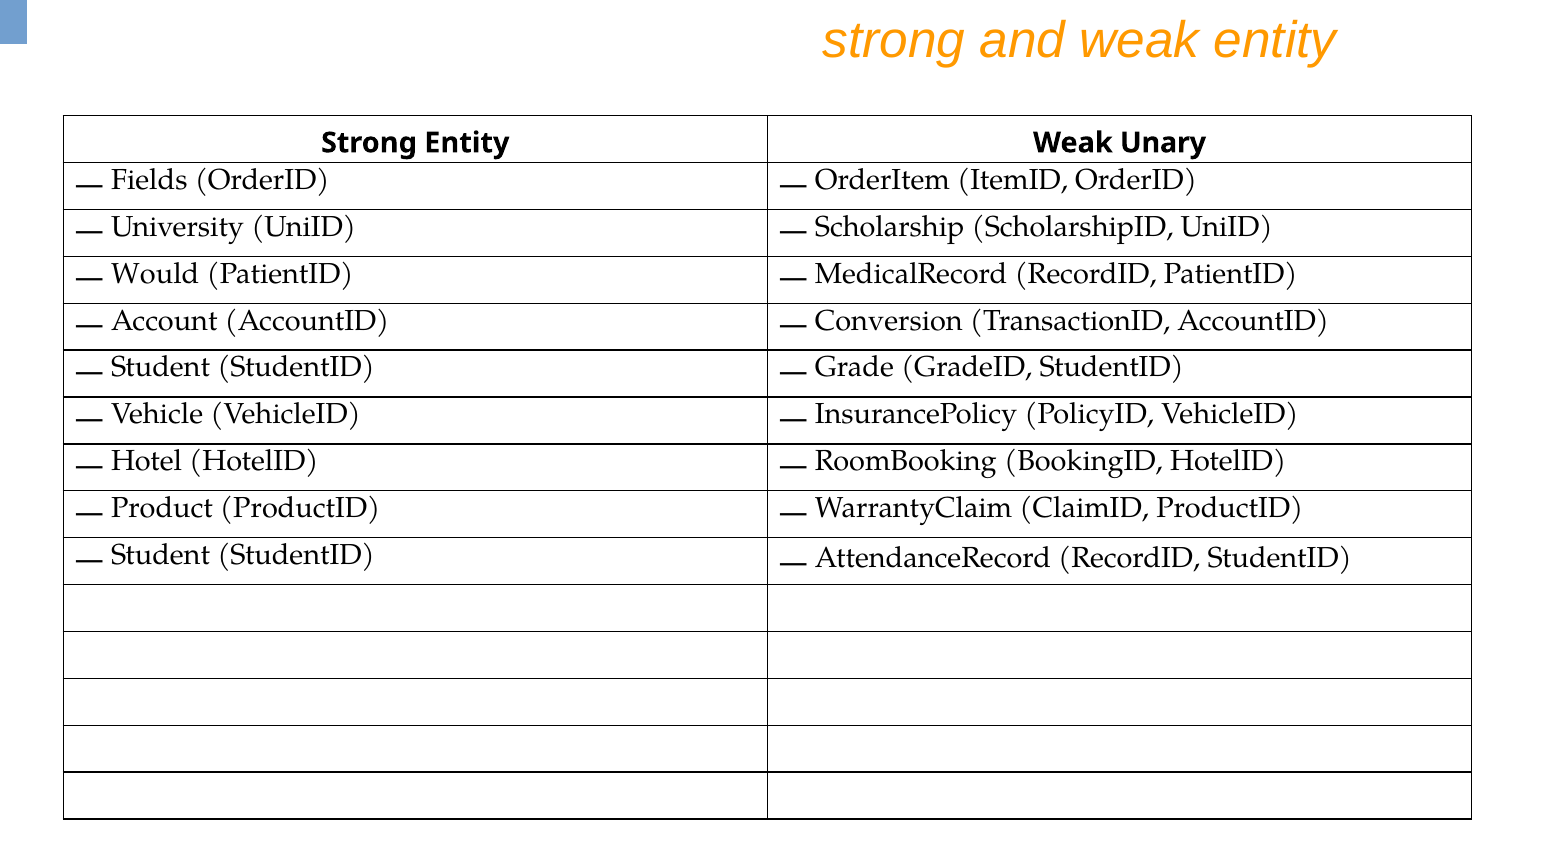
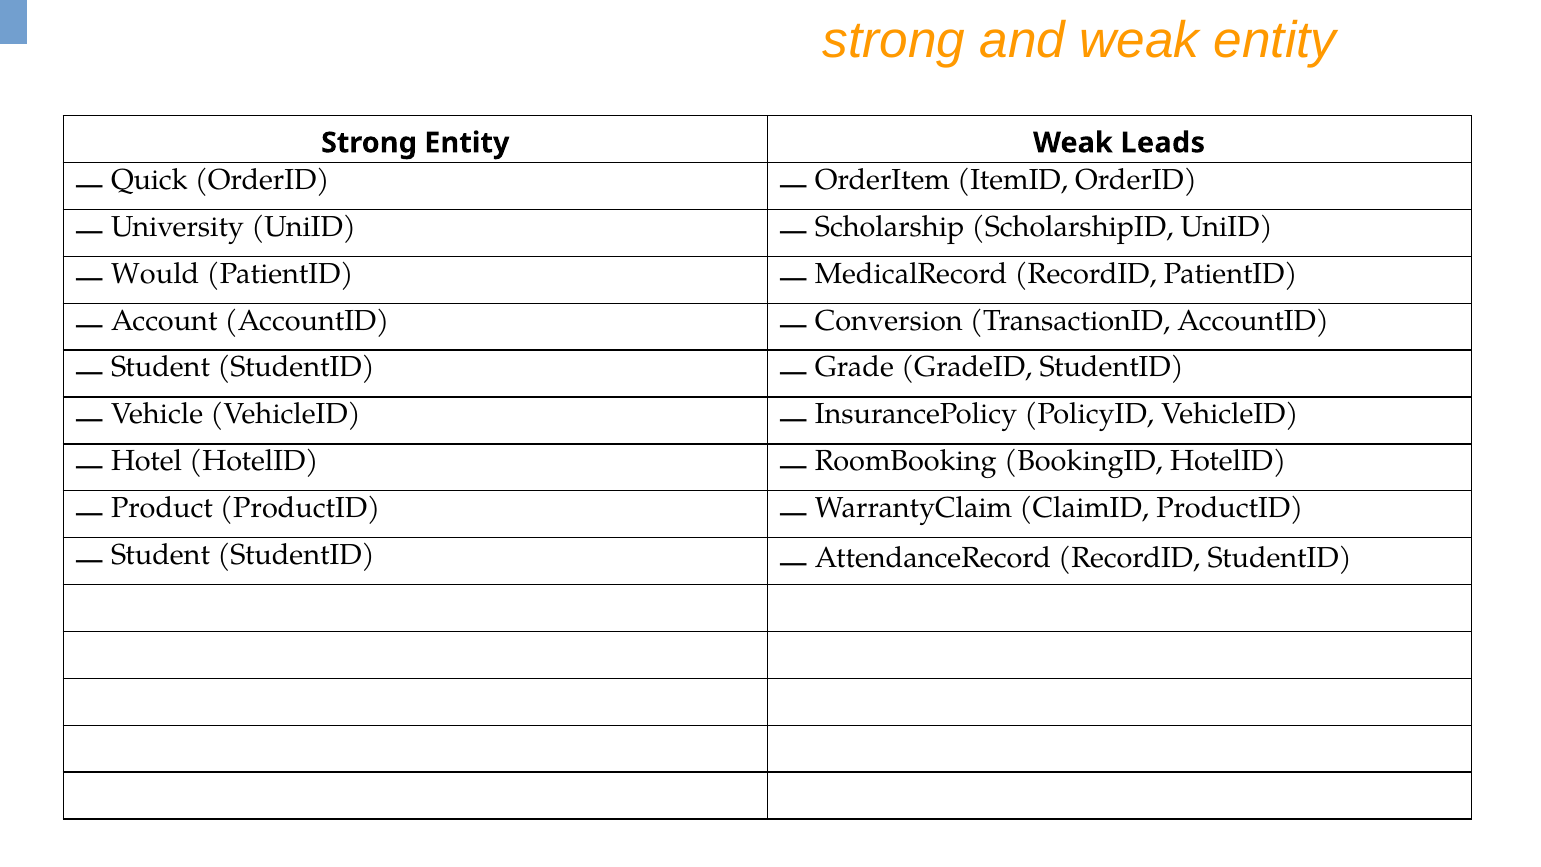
Unary: Unary -> Leads (1163, 143)
Fields: Fields -> Quick (149, 180)
